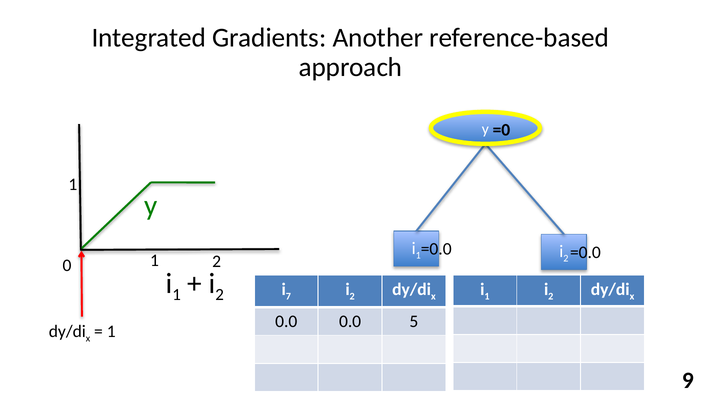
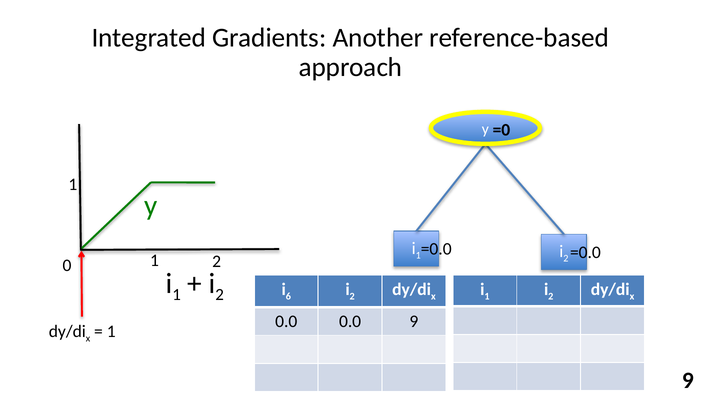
7: 7 -> 6 (288, 296)
0.0 5: 5 -> 9 (414, 321)
